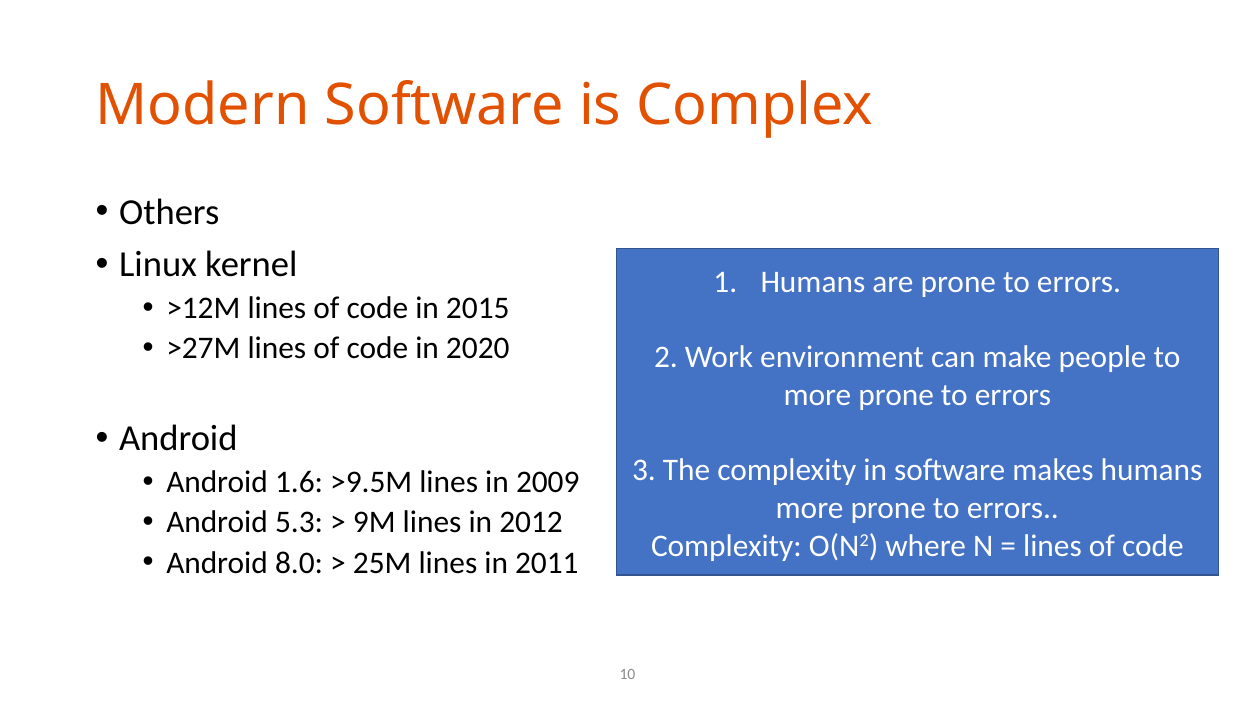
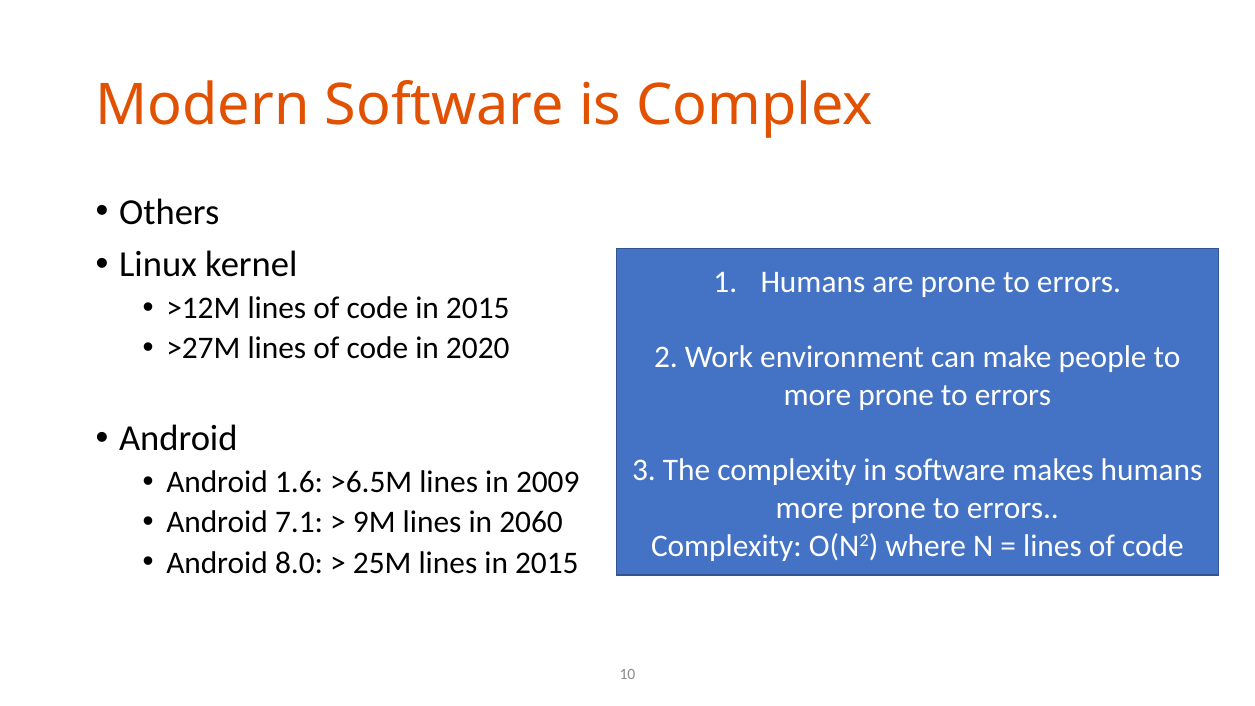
>9.5M: >9.5M -> >6.5M (371, 482)
5.3: 5.3 -> 7.1 (299, 522)
2012: 2012 -> 2060 (531, 522)
lines in 2011: 2011 -> 2015 (547, 563)
